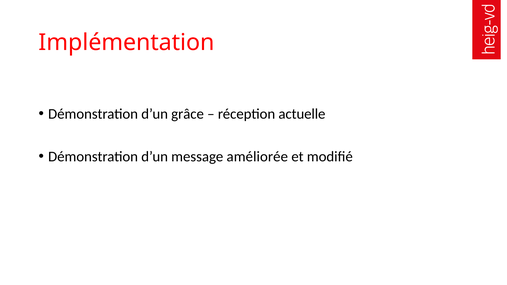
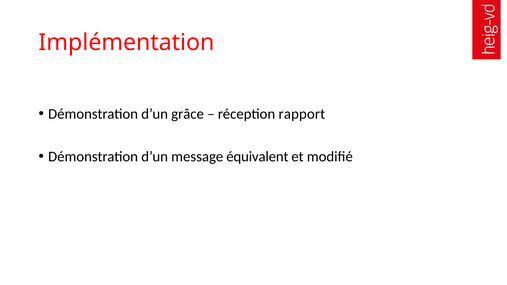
actuelle: actuelle -> rapport (302, 114)
améliorée: améliorée -> équivalent (257, 157)
